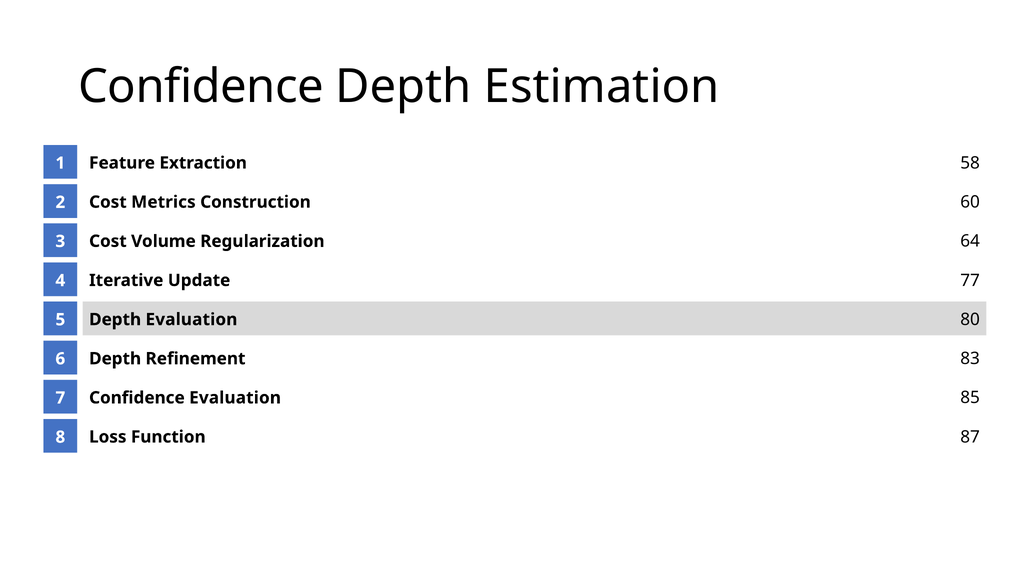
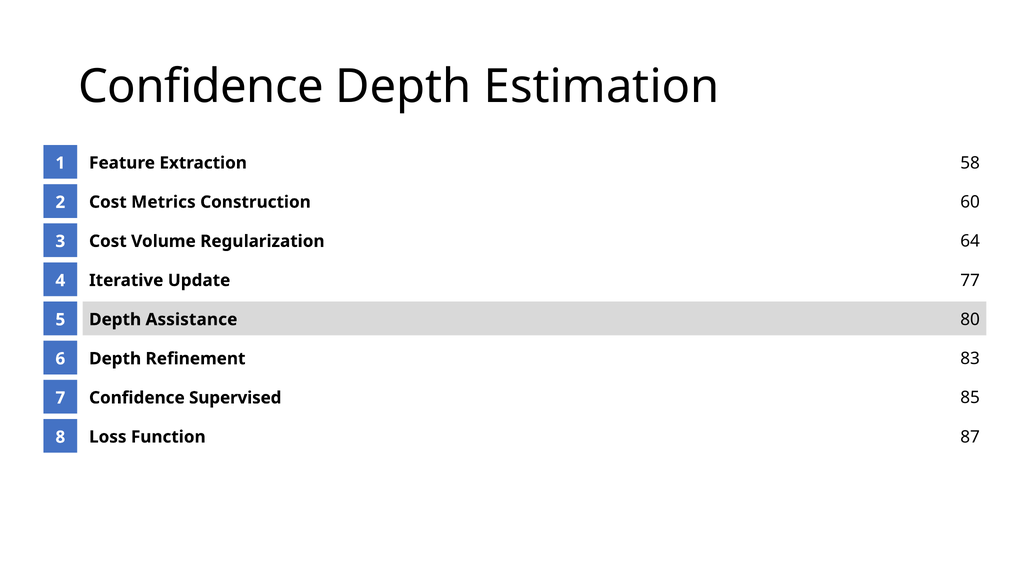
Depth Evaluation: Evaluation -> Assistance (191, 320)
Confidence Evaluation: Evaluation -> Supervised (235, 398)
